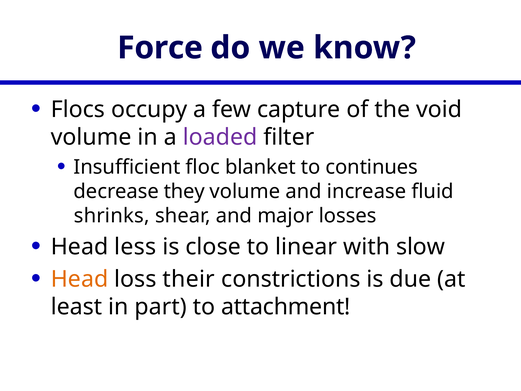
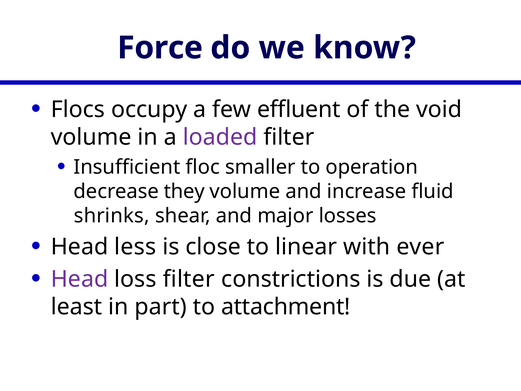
capture: capture -> effluent (299, 109)
blanket: blanket -> smaller (260, 167)
continues: continues -> operation (372, 167)
slow: slow -> ever (420, 247)
Head colour: orange -> purple (80, 279)
loss their: their -> filter (189, 279)
